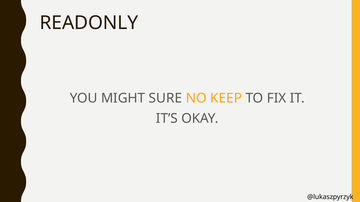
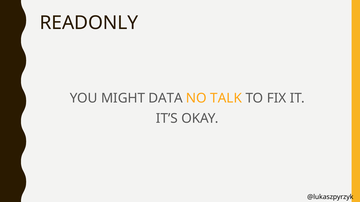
SURE: SURE -> DATA (166, 98)
KEEP: KEEP -> TALK (226, 98)
